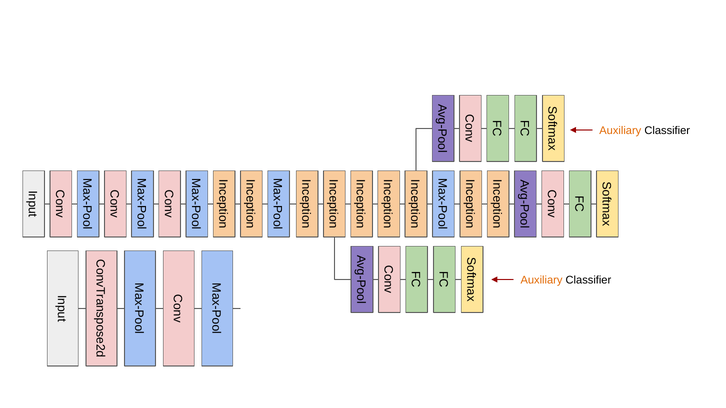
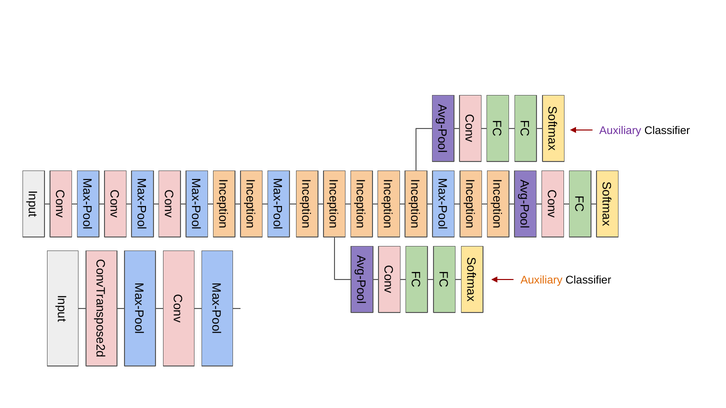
Auxiliary colour: orange -> purple (620, 131)
